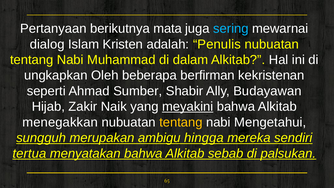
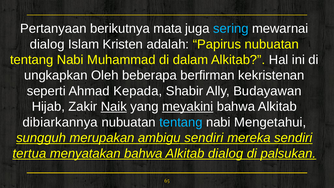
Penulis: Penulis -> Papirus (217, 44)
Sumber: Sumber -> Kepada (138, 91)
Naik underline: none -> present (114, 107)
menegakkan: menegakkan -> dibiarkannya (60, 122)
tentang colour: yellow -> light blue (181, 122)
ambigu hingga: hingga -> sendiri (204, 138)
Alkitab sebab: sebab -> dialog (226, 153)
